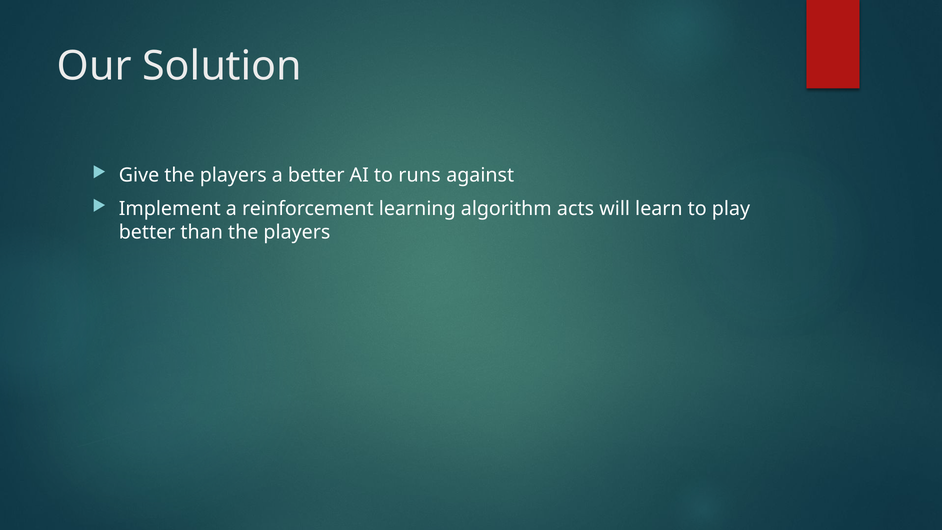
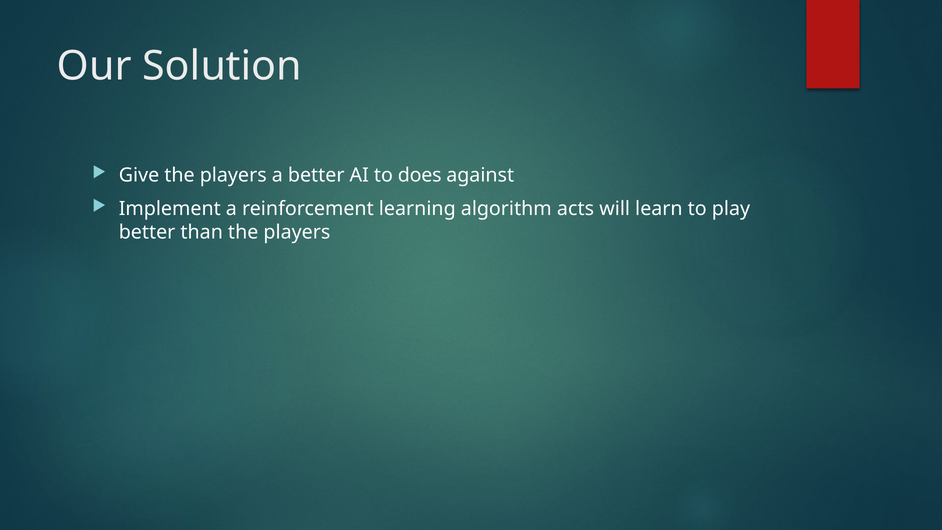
runs: runs -> does (420, 175)
